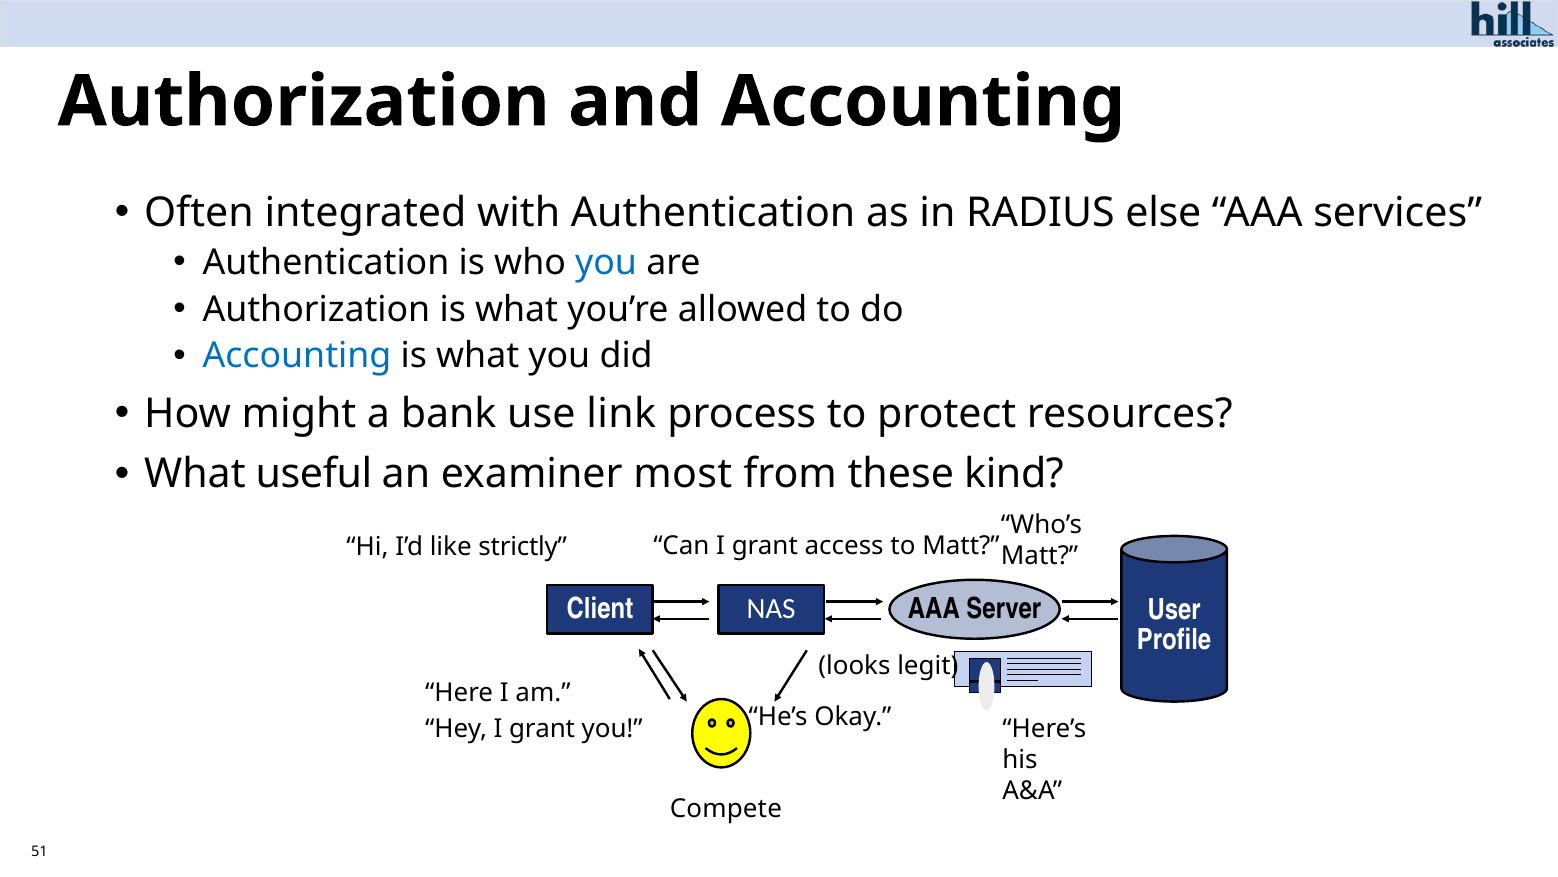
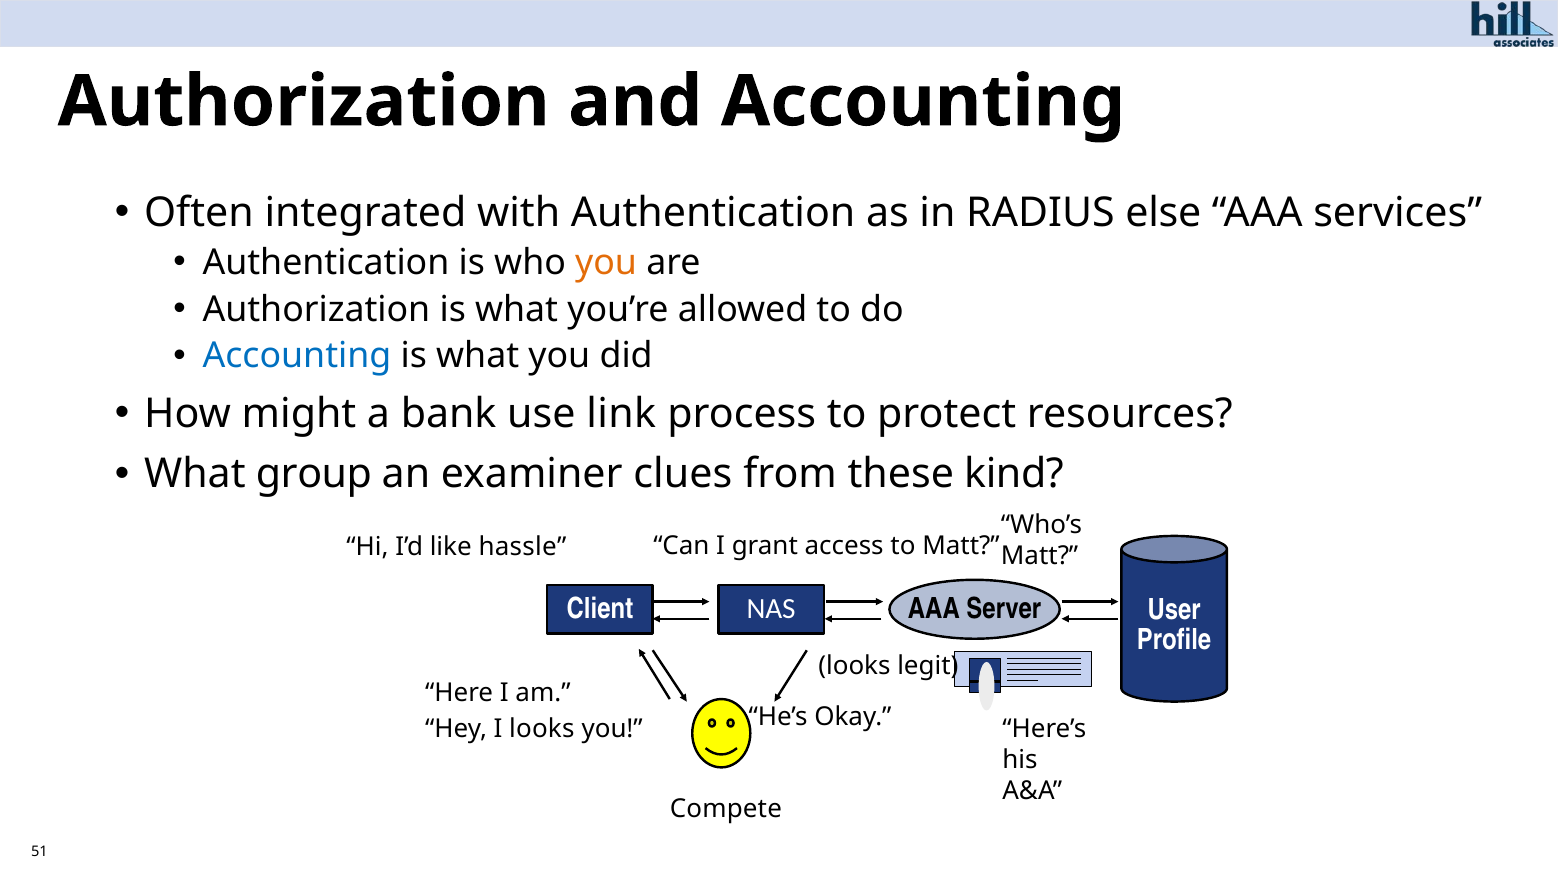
you colour: blue -> orange (606, 262)
useful: useful -> group (314, 474)
most: most -> clues (683, 474)
strictly: strictly -> hassle (522, 547)
Hey I grant: grant -> looks (542, 729)
